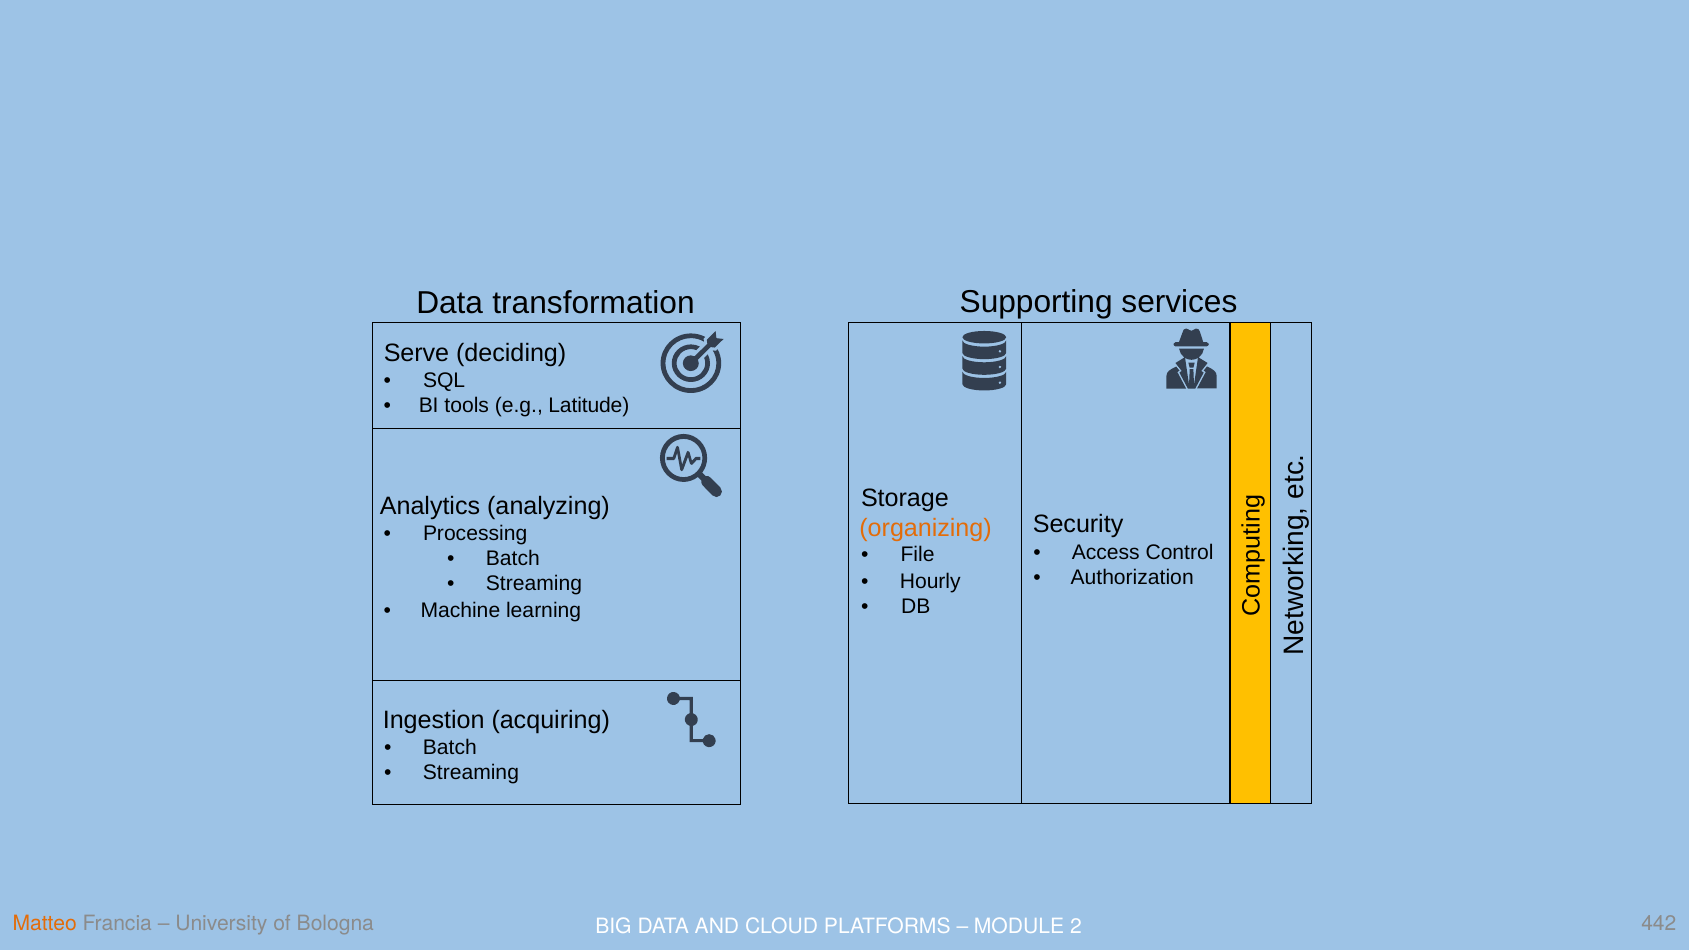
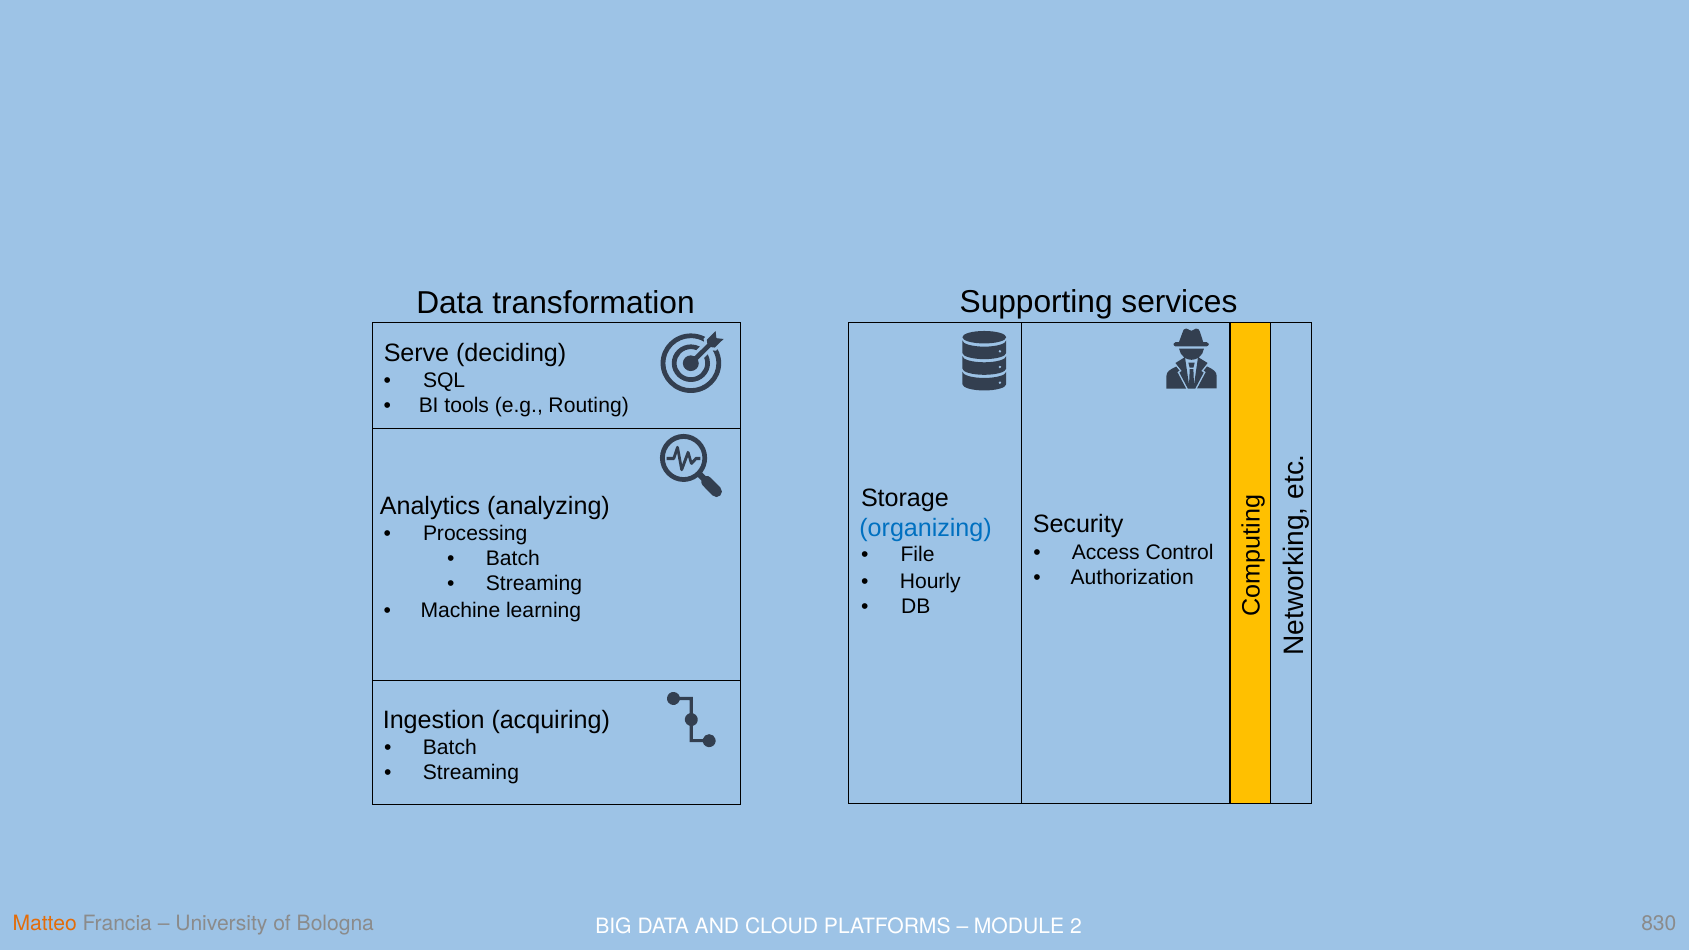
Latitude: Latitude -> Routing (589, 406)
organizing colour: orange -> blue (926, 529)
442: 442 -> 830 (1659, 924)
